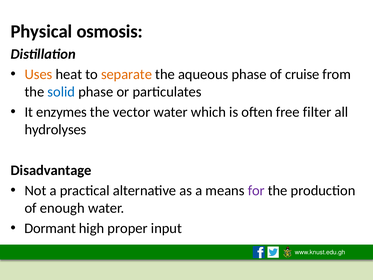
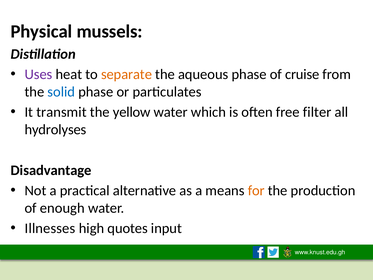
osmosis: osmosis -> mussels (110, 31)
Uses colour: orange -> purple (38, 74)
enzymes: enzymes -> transmit (61, 112)
vector: vector -> yellow (132, 112)
for colour: purple -> orange (256, 190)
Dormant: Dormant -> Illnesses (50, 228)
proper: proper -> quotes (128, 228)
